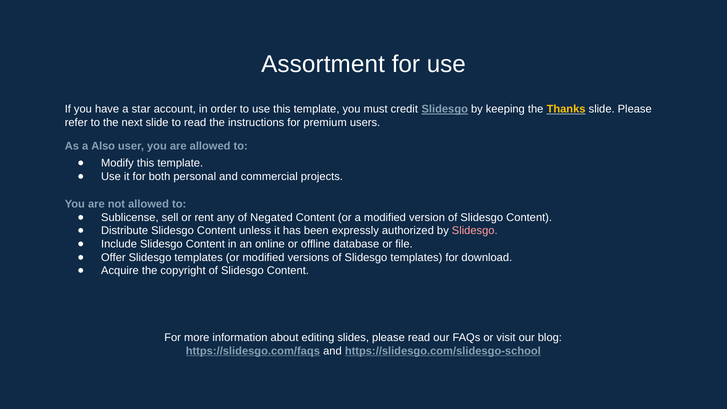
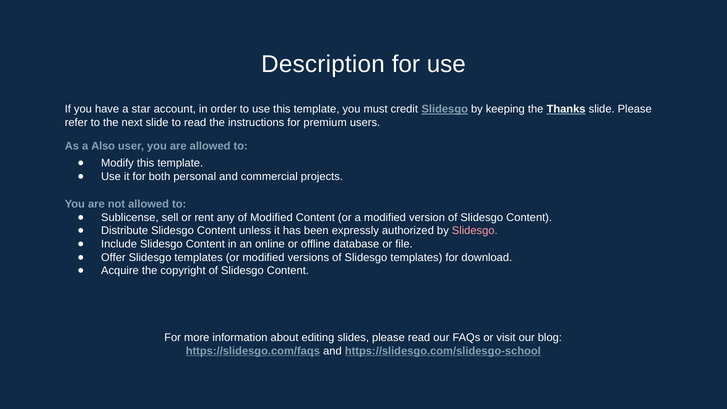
Assortment: Assortment -> Description (323, 64)
Thanks colour: yellow -> white (566, 109)
of Negated: Negated -> Modified (271, 217)
